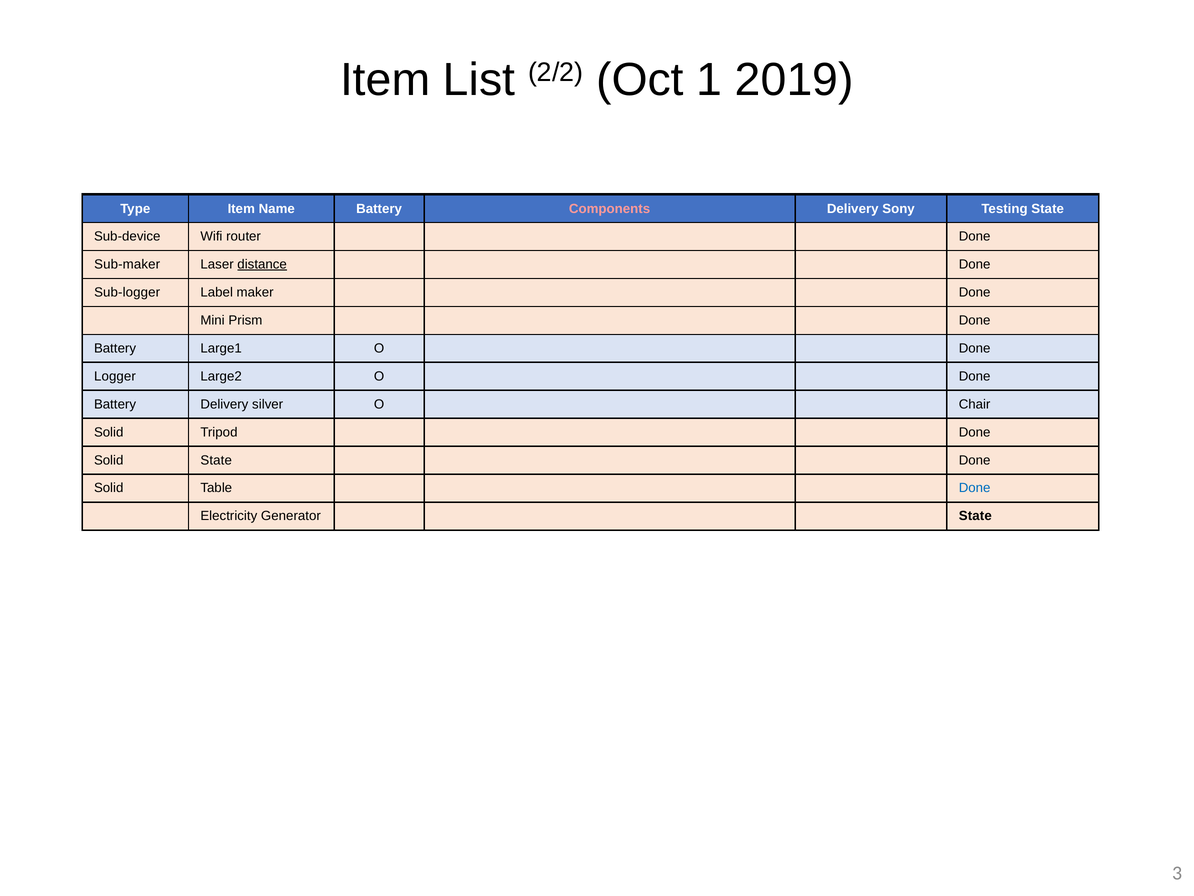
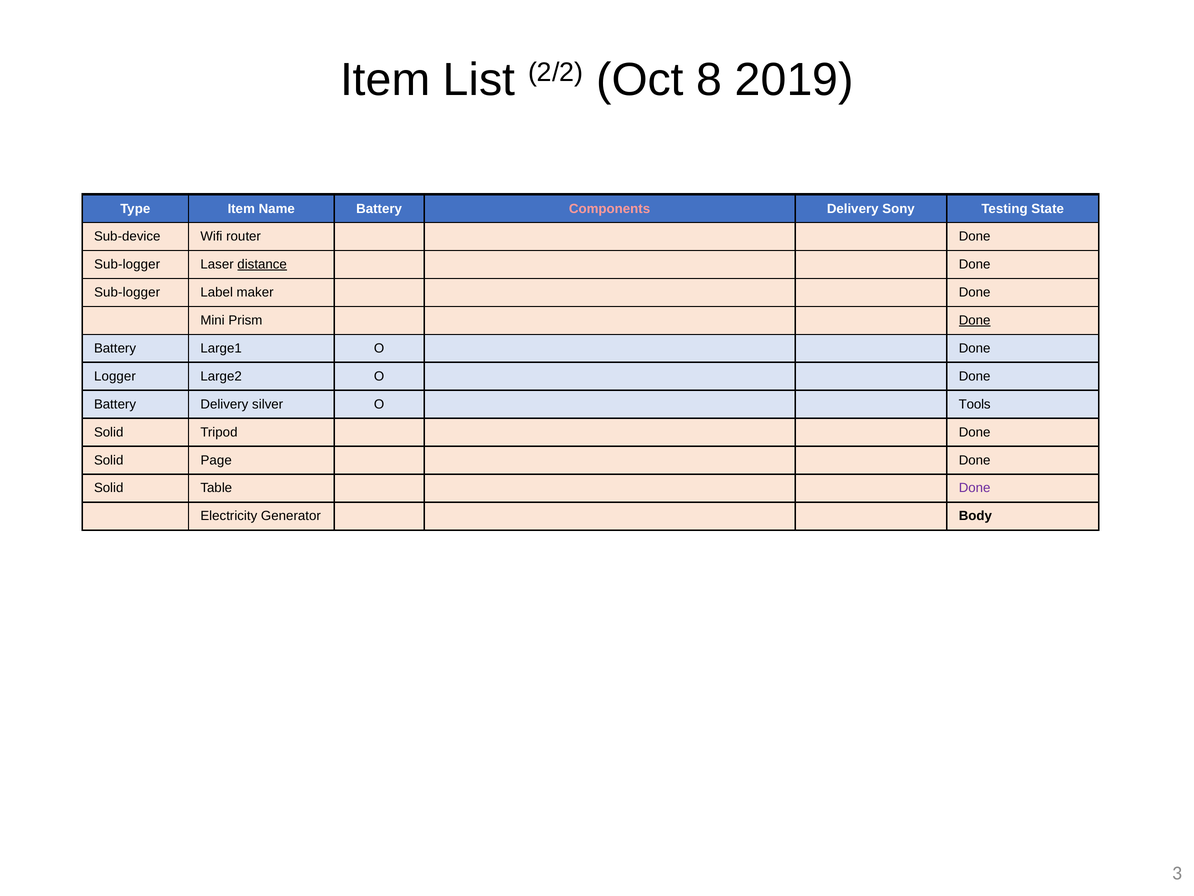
1: 1 -> 8 (709, 80)
Sub-maker: Sub-maker -> Sub-logger (127, 264)
Done underline: none -> present (975, 320)
Chair: Chair -> Tools (975, 404)
Solid State: State -> Page (216, 460)
Done colour: blue -> purple (975, 488)
Generator State: State -> Body (975, 516)
